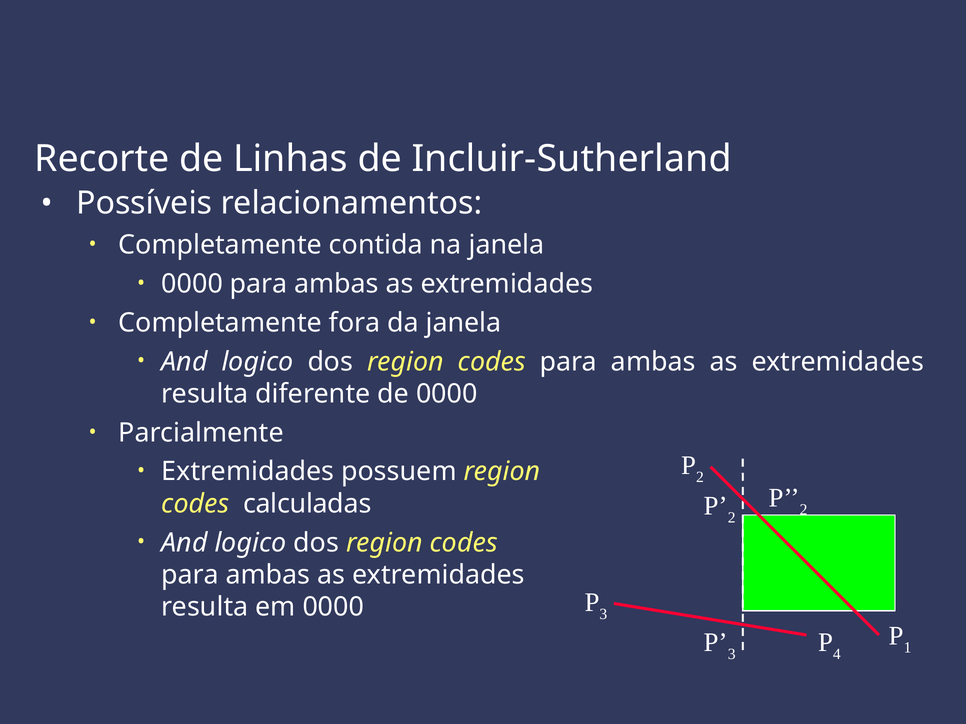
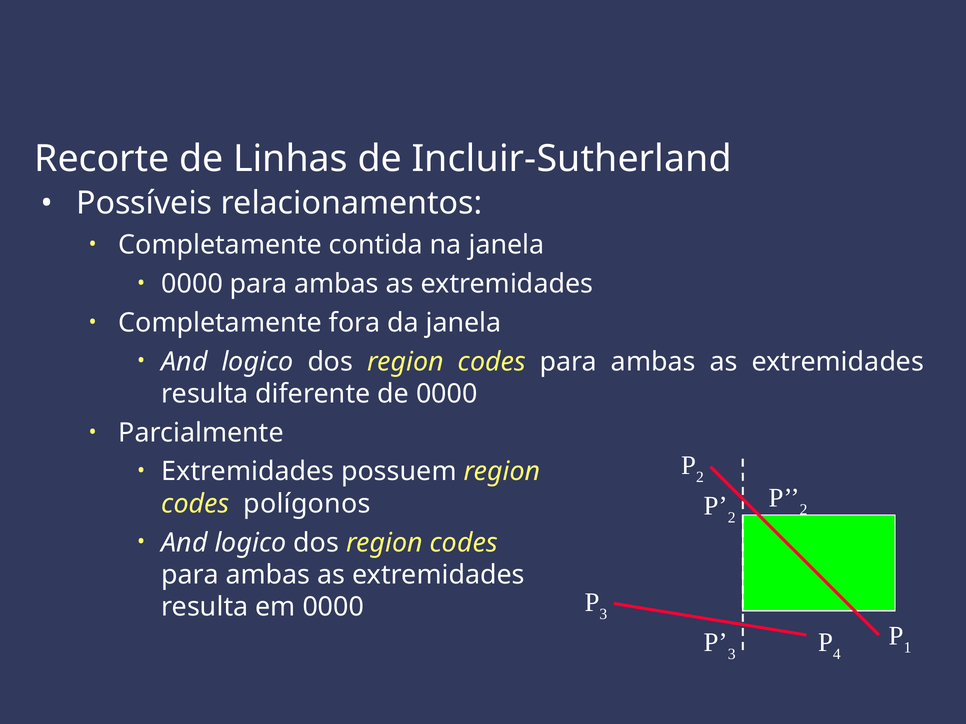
calculadas: calculadas -> polígonos (307, 504)
